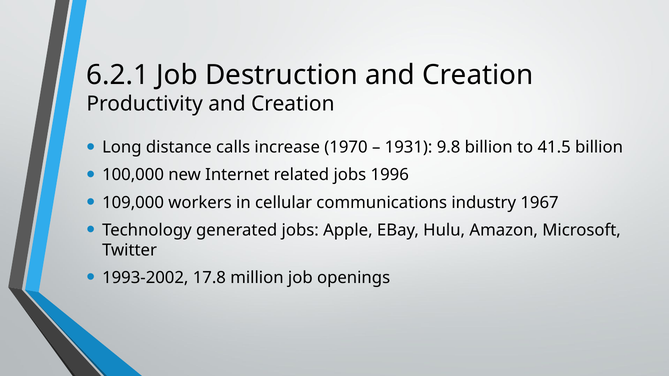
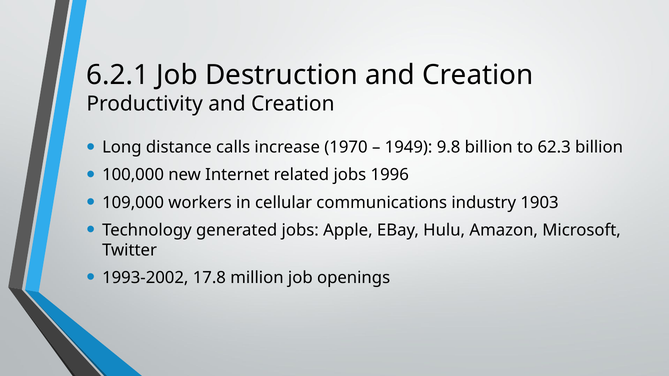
1931: 1931 -> 1949 (409, 147)
41.5: 41.5 -> 62.3 (554, 147)
1967: 1967 -> 1903 (540, 203)
